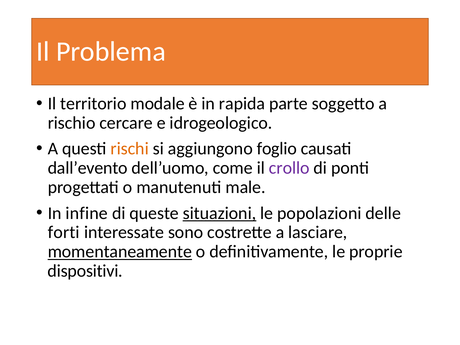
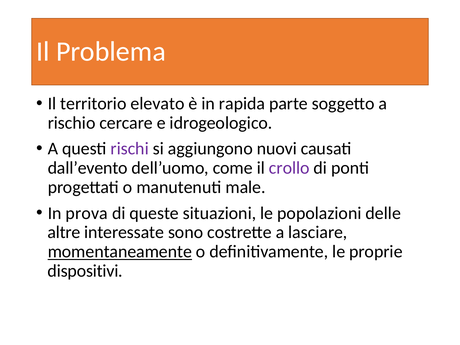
modale: modale -> elevato (158, 104)
rischi colour: orange -> purple (130, 149)
foglio: foglio -> nuovi (277, 149)
infine: infine -> prova (87, 213)
situazioni underline: present -> none (219, 213)
forti: forti -> altre (64, 232)
